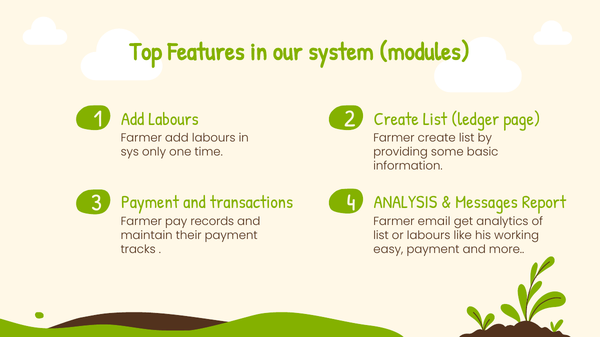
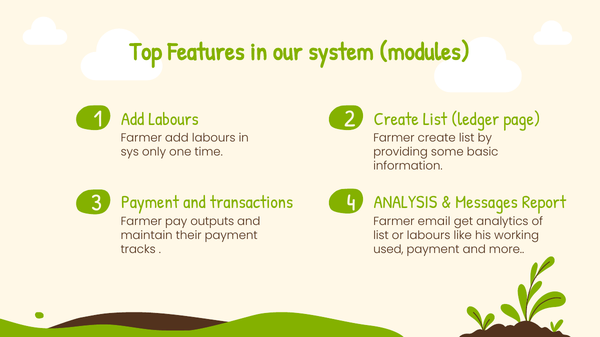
records: records -> outputs (212, 222)
easy: easy -> used (388, 250)
